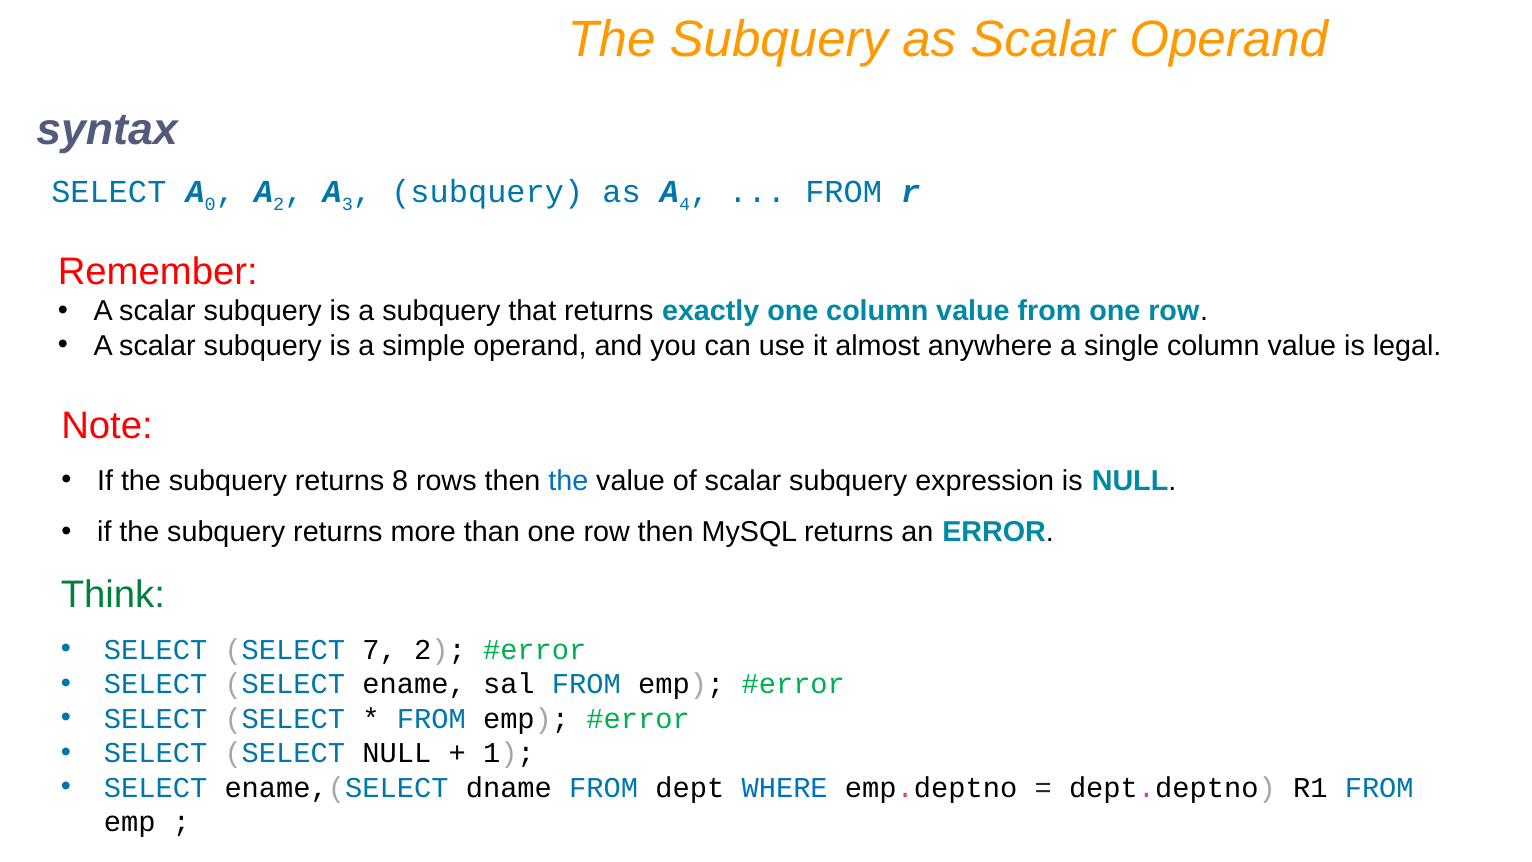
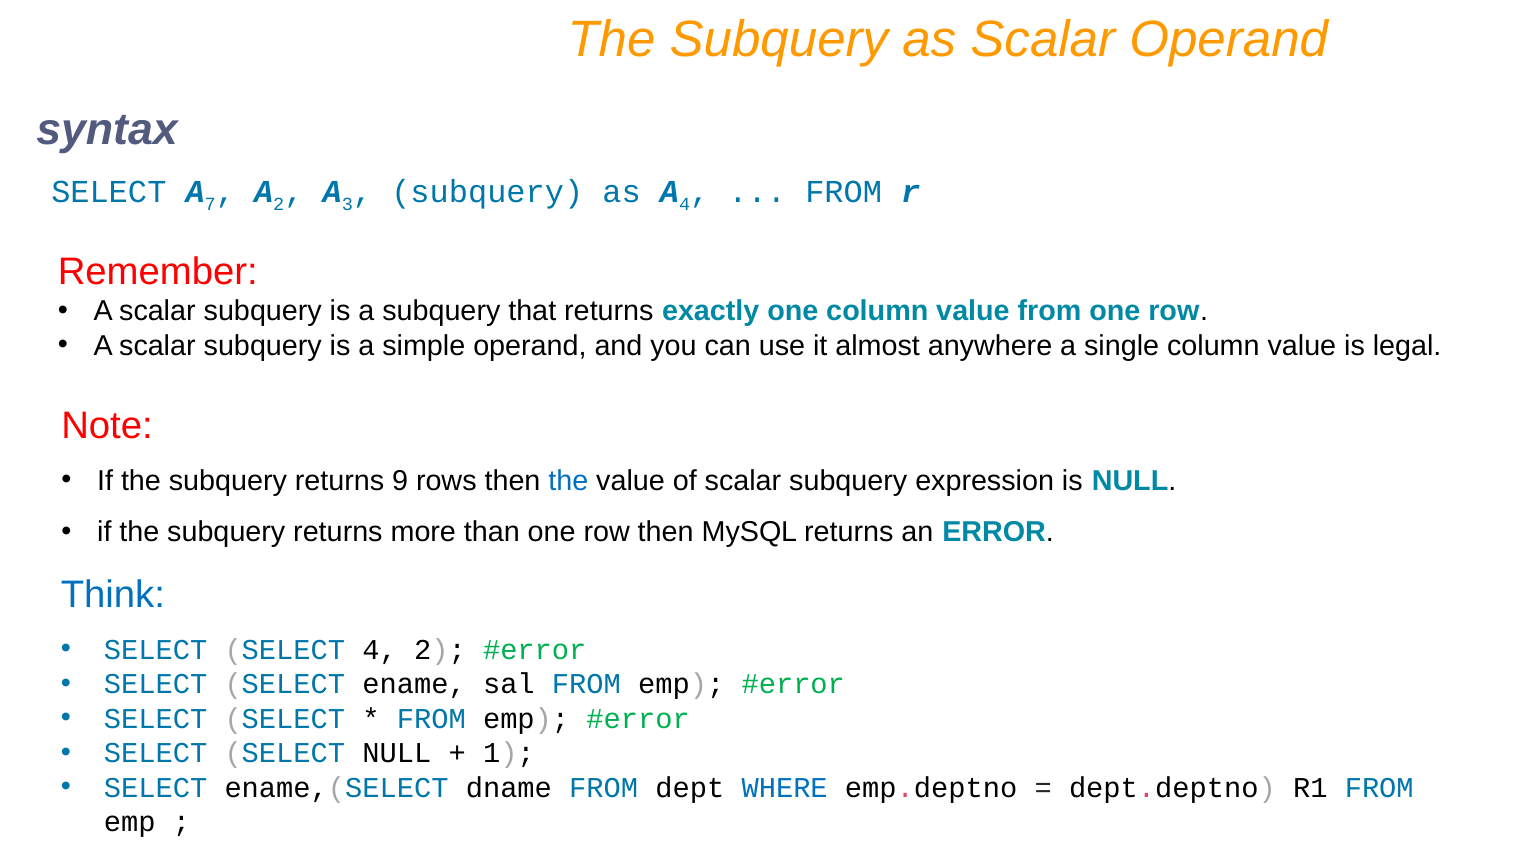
0: 0 -> 7 (210, 205)
8: 8 -> 9 (400, 481)
Think colour: green -> blue (113, 595)
SELECT 7: 7 -> 4 (380, 649)
